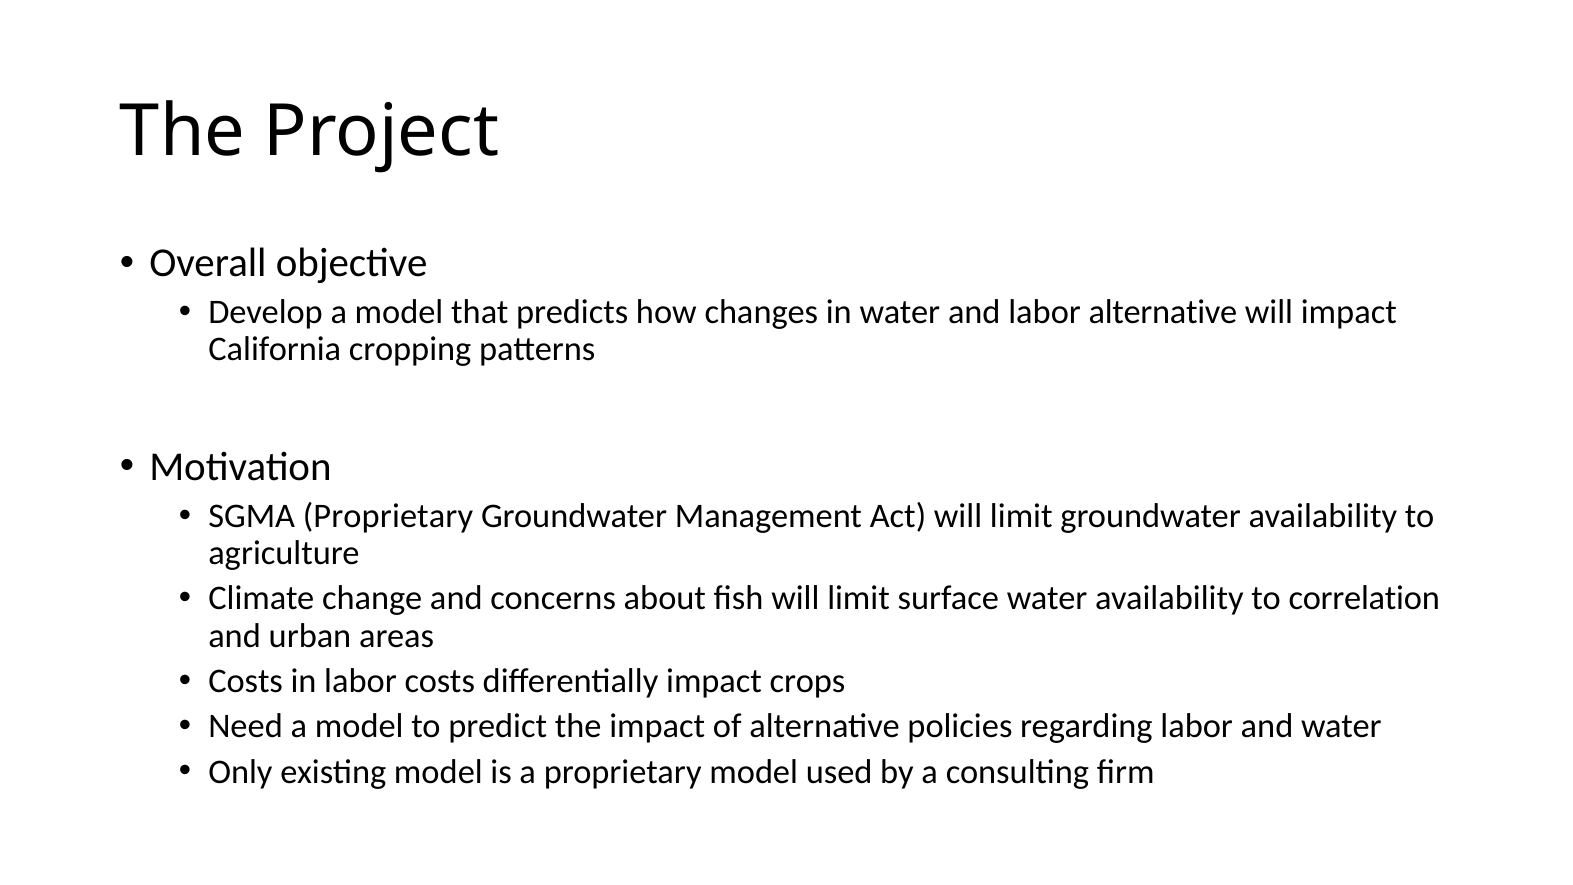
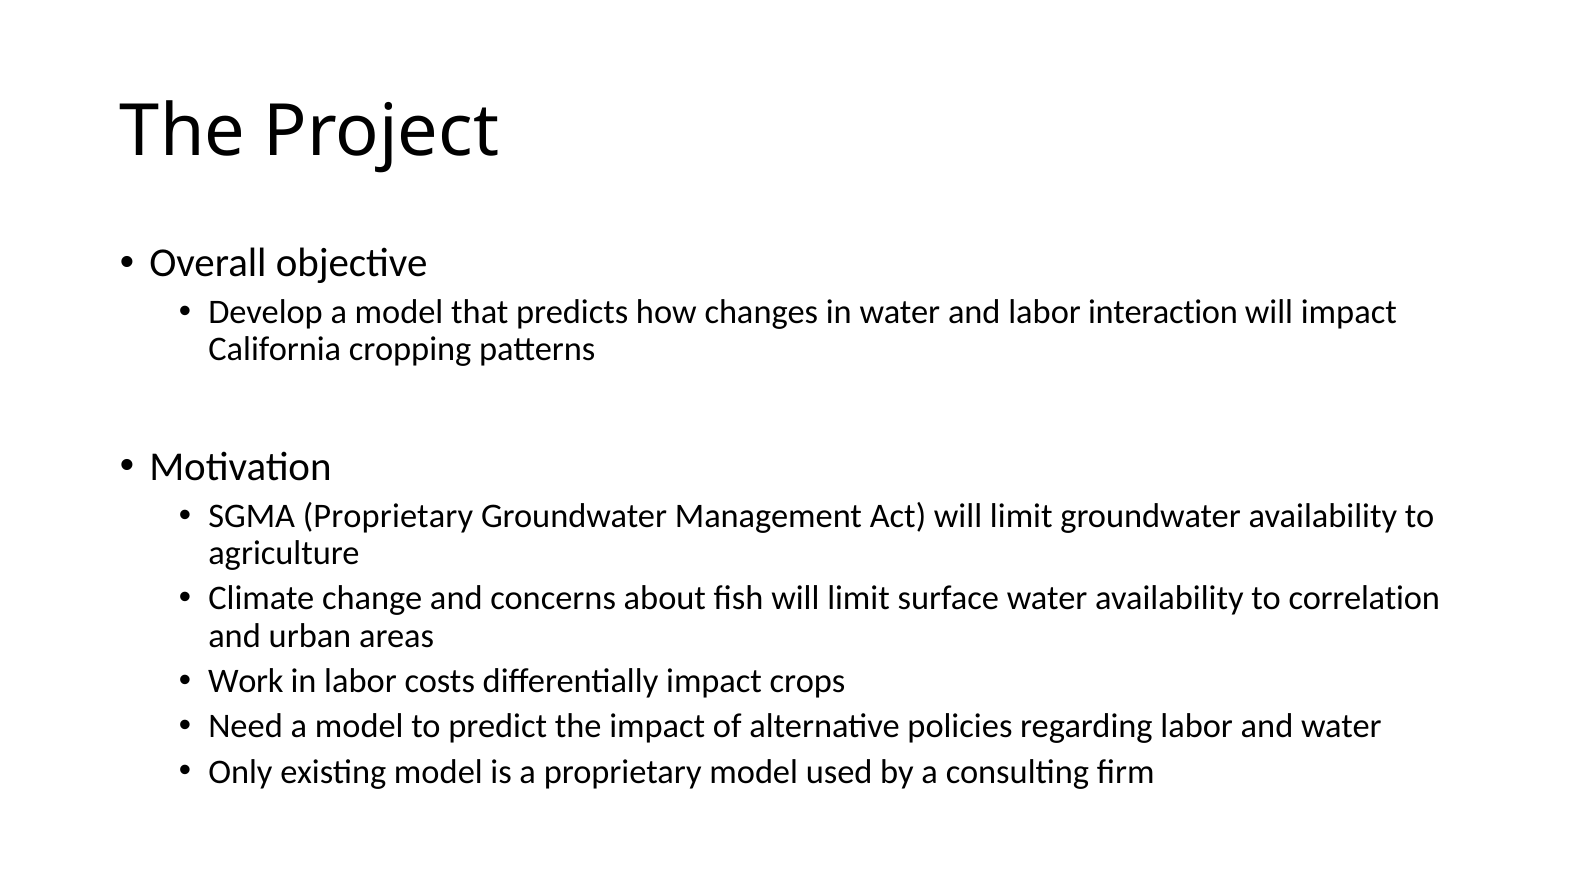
labor alternative: alternative -> interaction (1163, 312)
Costs: Costs -> Work (246, 681)
